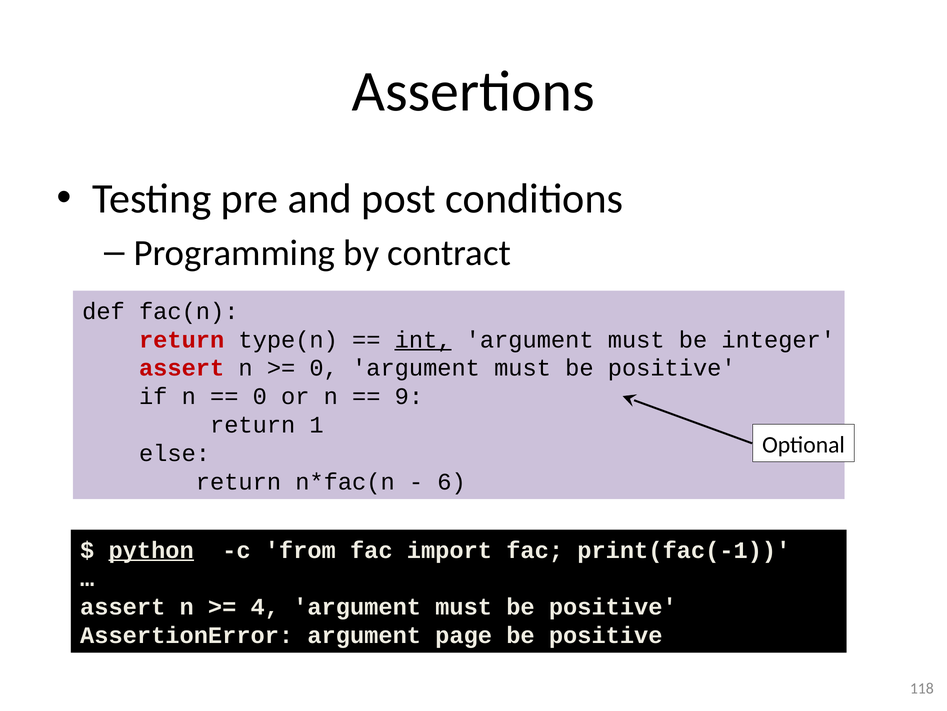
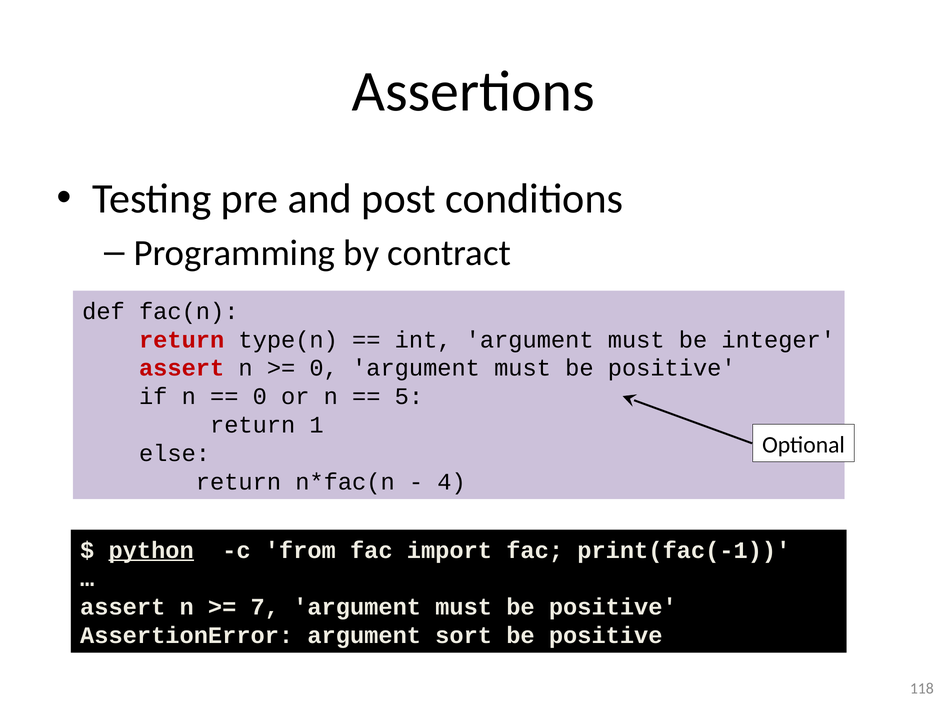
int underline: present -> none (423, 339)
9: 9 -> 5 (409, 396)
6: 6 -> 4 (452, 481)
4: 4 -> 7 (265, 606)
page: page -> sort (464, 635)
